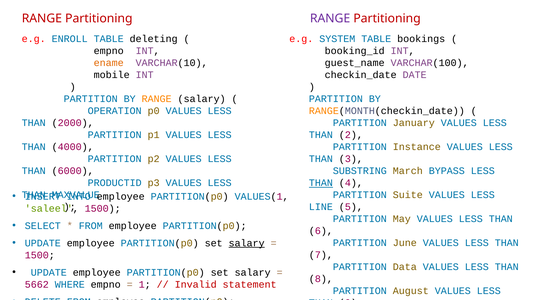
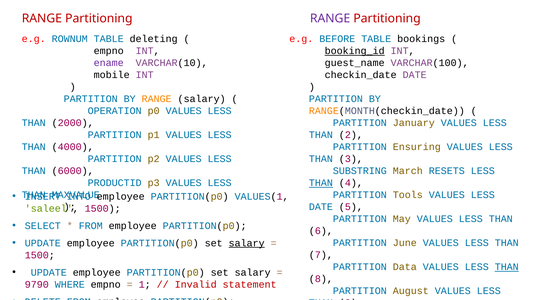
ENROLL: ENROLL -> ROWNUM (70, 39)
SYSTEM: SYSTEM -> BEFORE (337, 39)
booking_id underline: none -> present (355, 51)
ename colour: orange -> purple (109, 63)
Instance: Instance -> Ensuring (417, 147)
BYPASS: BYPASS -> RESETS (447, 171)
Suite: Suite -> Tools (408, 195)
LINE: LINE -> DATE (321, 207)
THAN underline: none -> present (507, 267)
5662: 5662 -> 9790 (37, 284)
